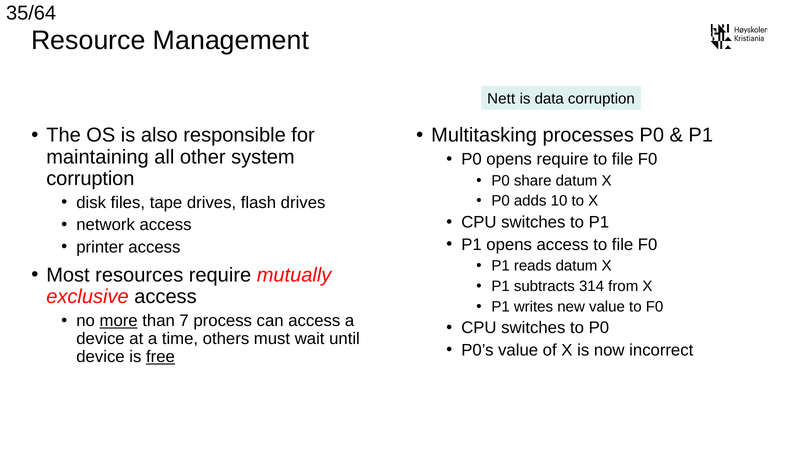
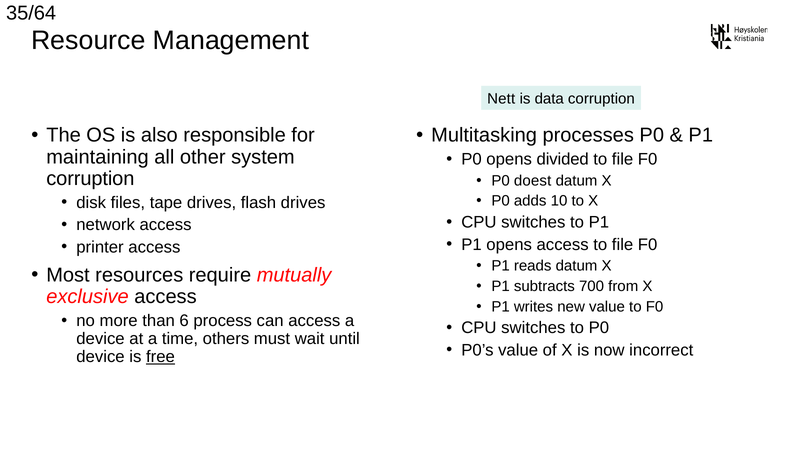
opens require: require -> divided (563, 159)
share: share -> doest (533, 181)
314: 314 -> 700 (592, 286)
more underline: present -> none (119, 321)
7: 7 -> 6 (184, 321)
